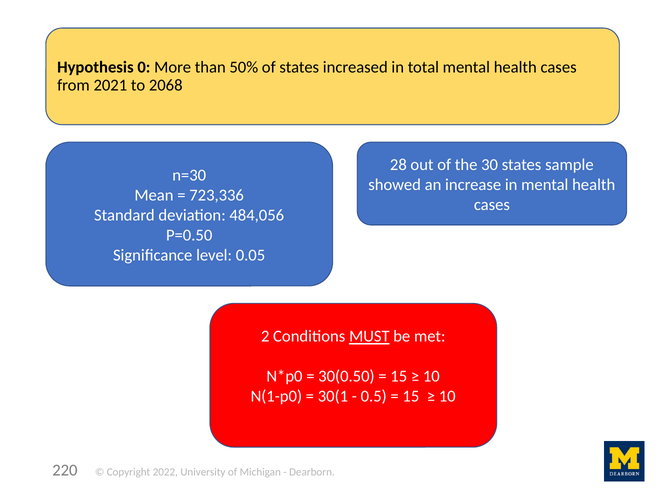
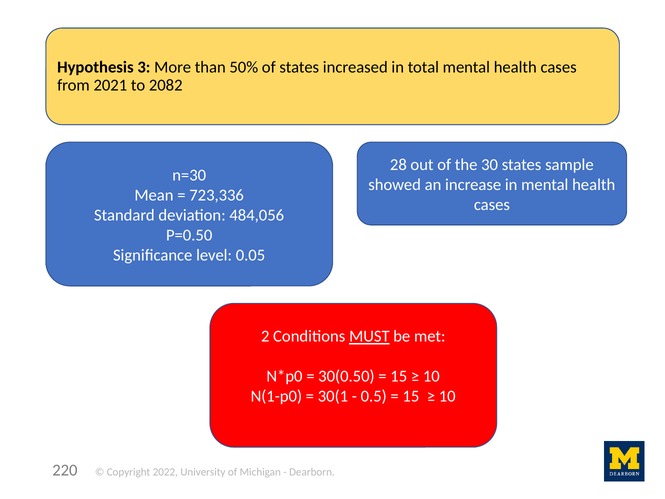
0: 0 -> 3 (144, 67)
2068: 2068 -> 2082 (166, 85)
